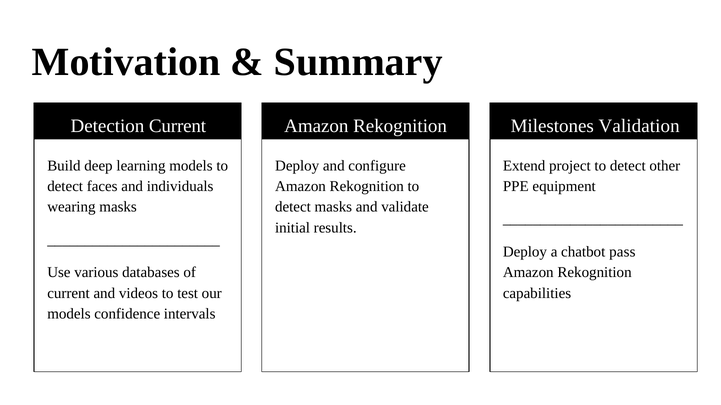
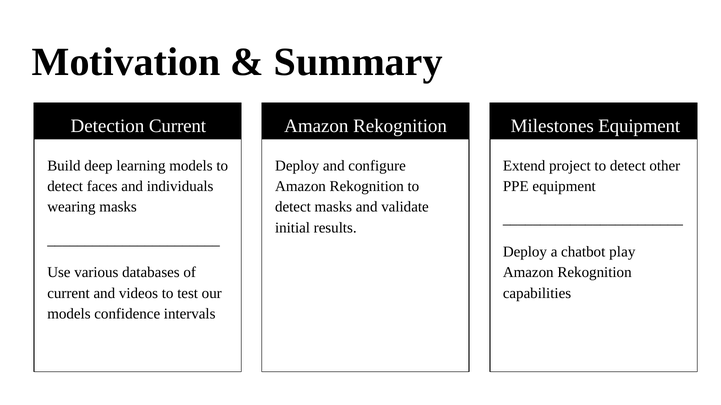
Milestones Validation: Validation -> Equipment (639, 126)
pass: pass -> play (622, 252)
